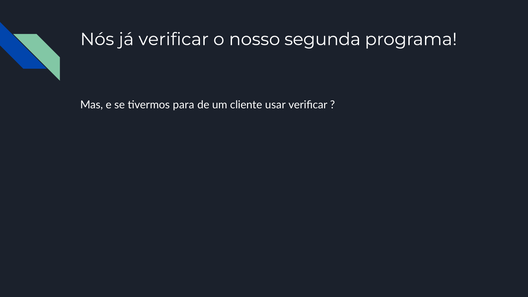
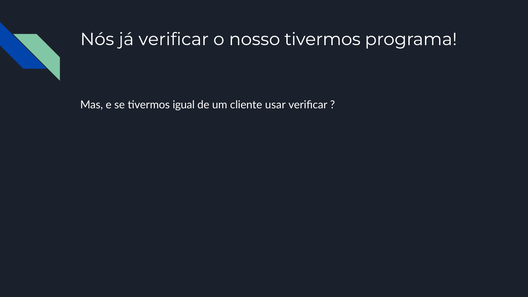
nosso segunda: segunda -> tivermos (323, 39)
para: para -> igual (184, 105)
